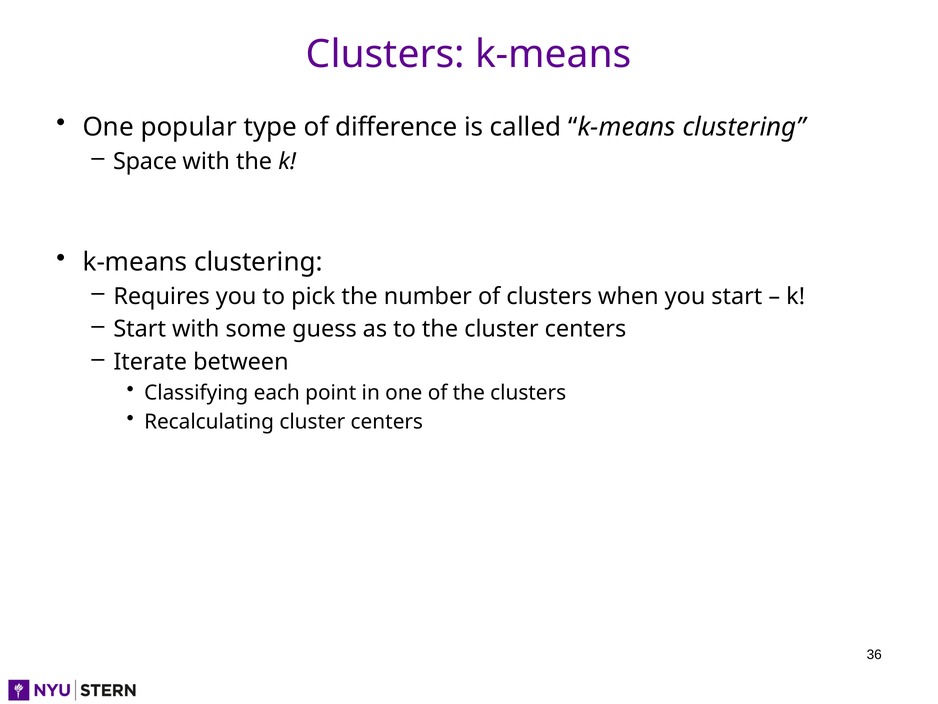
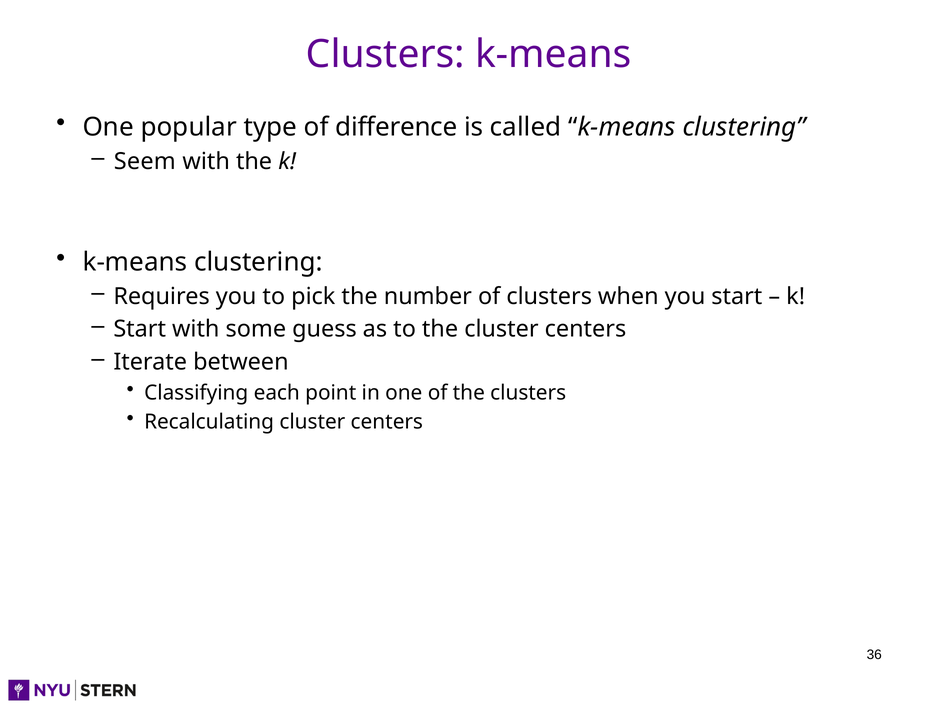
Space: Space -> Seem (145, 161)
